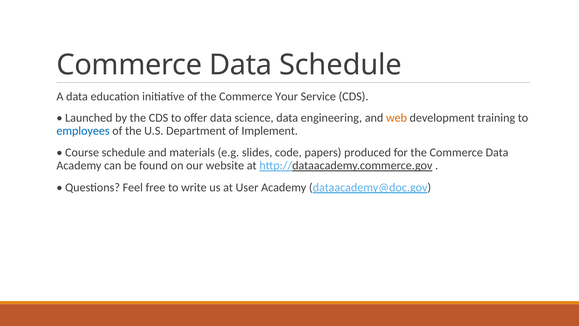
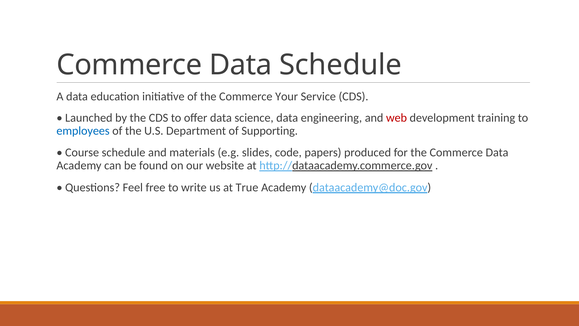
web colour: orange -> red (396, 118)
Implement: Implement -> Supporting (270, 131)
User: User -> True (247, 187)
